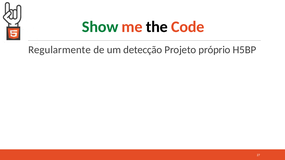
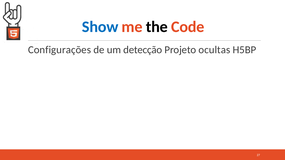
Show colour: green -> blue (100, 27)
Regularmente: Regularmente -> Configurações (60, 50)
próprio: próprio -> ocultas (214, 50)
